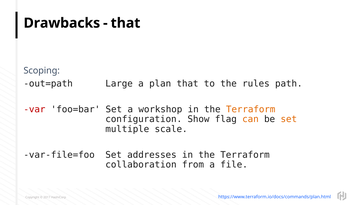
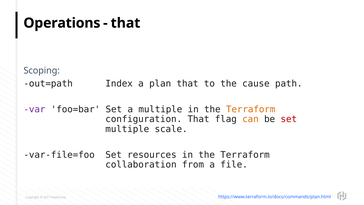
Drawbacks: Drawbacks -> Operations (62, 23)
Large: Large -> Index (119, 83)
rules: rules -> cause (256, 83)
var colour: red -> purple (34, 109)
a workshop: workshop -> multiple (160, 109)
configuration Show: Show -> That (198, 119)
set colour: orange -> red (289, 119)
addresses: addresses -> resources (152, 155)
